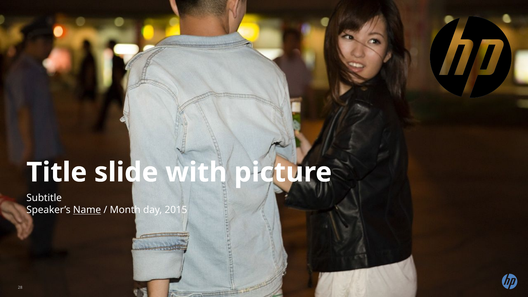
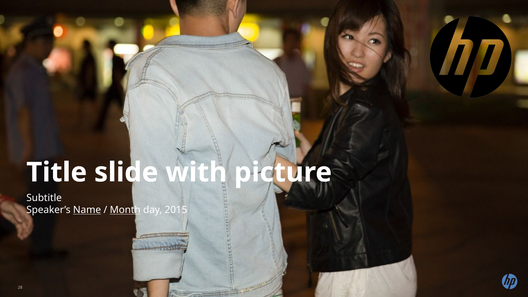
Month underline: none -> present (125, 210)
